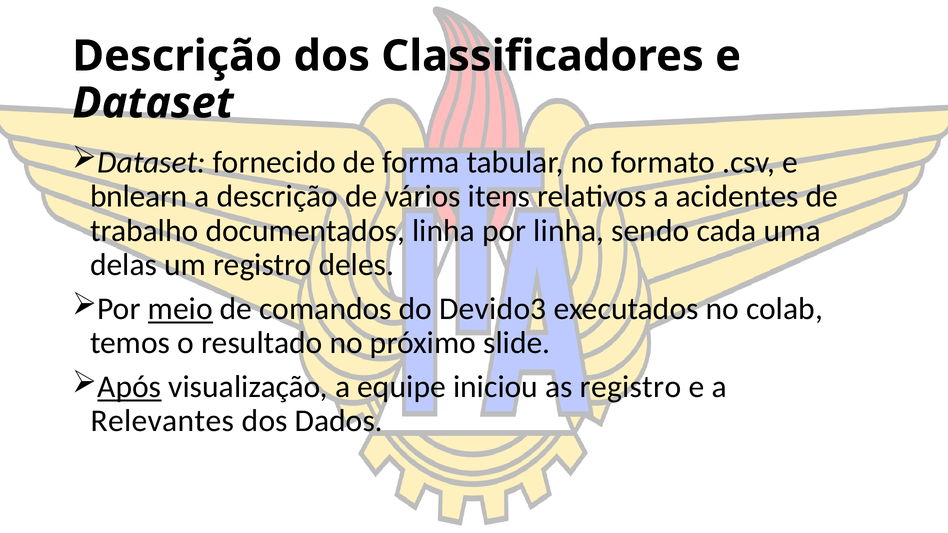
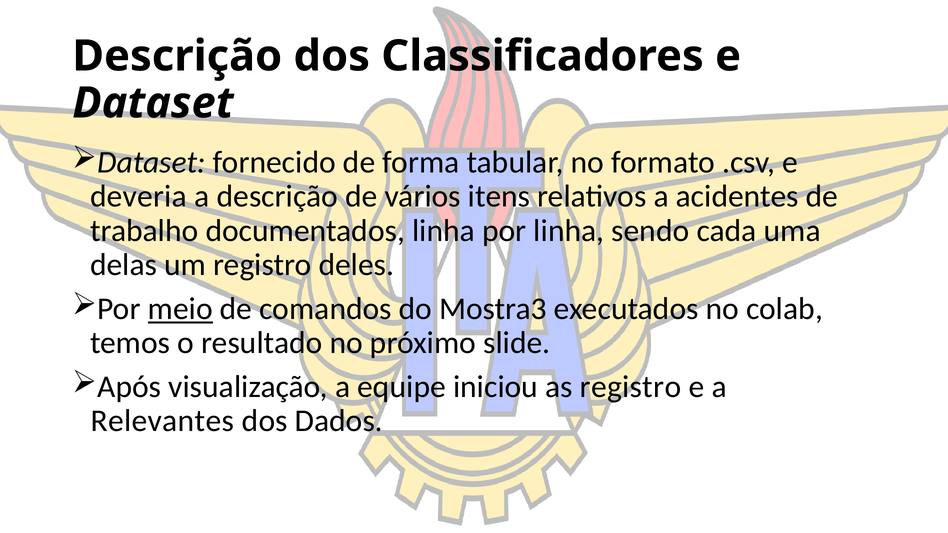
bnlearn: bnlearn -> deveria (139, 197)
Devido3: Devido3 -> Mostra3 (493, 309)
Após underline: present -> none (129, 387)
